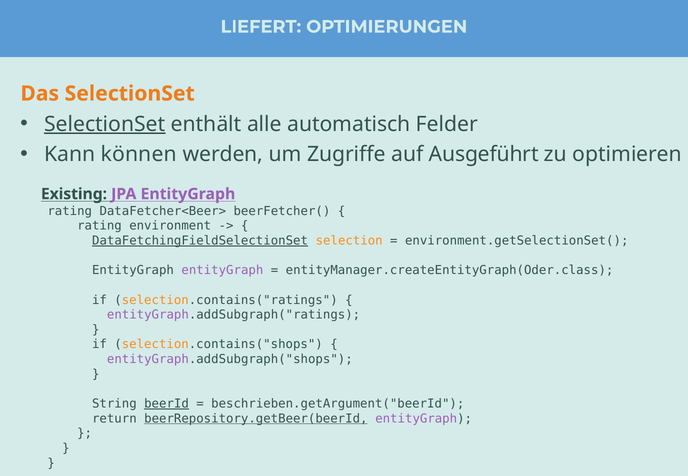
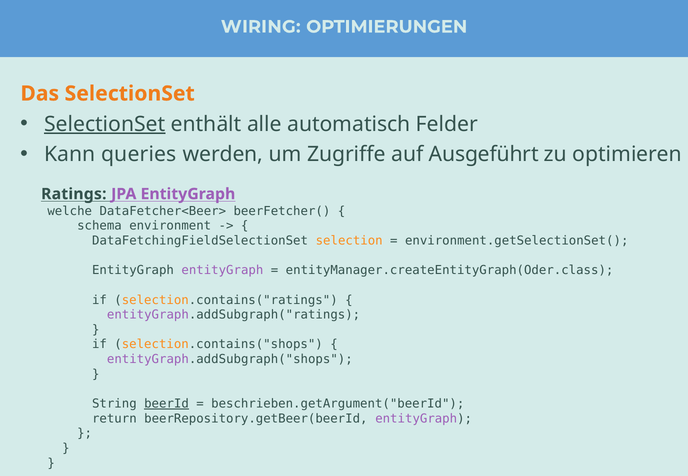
LIEFERT: LIEFERT -> WIRING (261, 27)
können: können -> queries (139, 155)
Existing: Existing -> Ratings (74, 194)
rating: rating -> welche (70, 211)
rating: rating -> schema (99, 226)
DataFetchingFieldSelectionSet underline: present -> none (200, 241)
beerRepository.getBeer(beerId underline: present -> none (256, 419)
